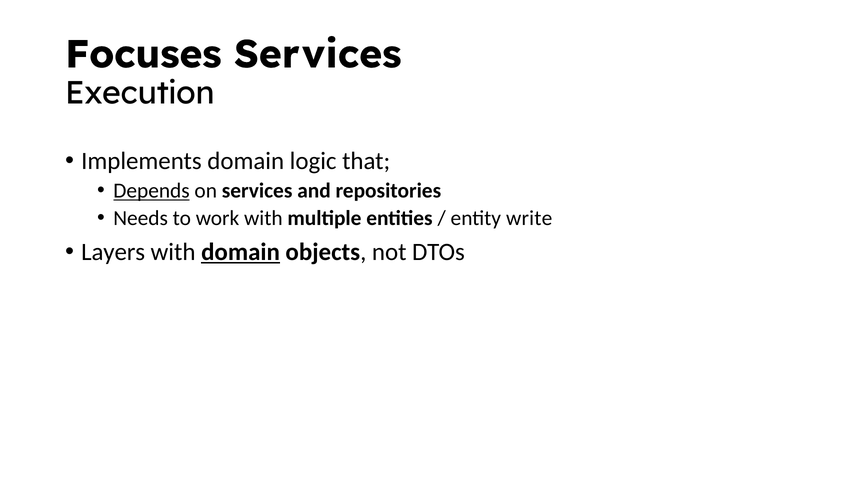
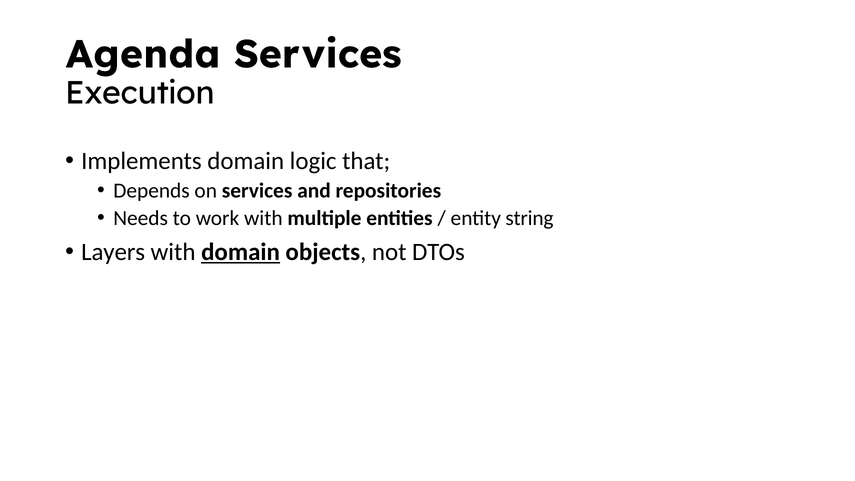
Focuses: Focuses -> Agenda (143, 55)
Depends underline: present -> none (151, 191)
write: write -> string (529, 218)
